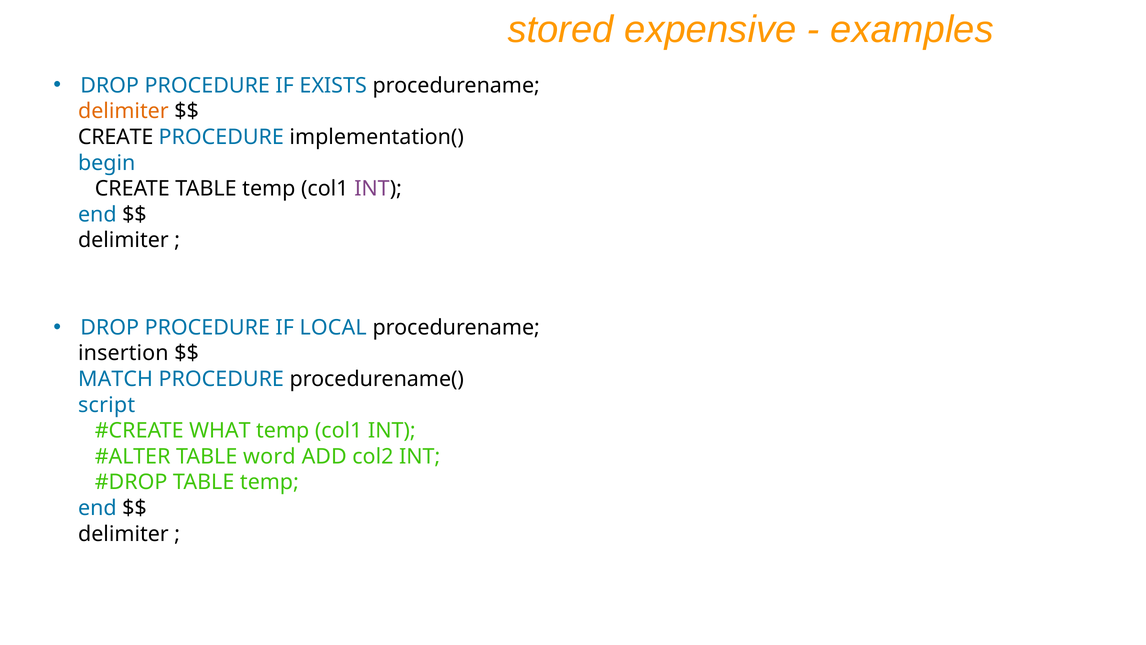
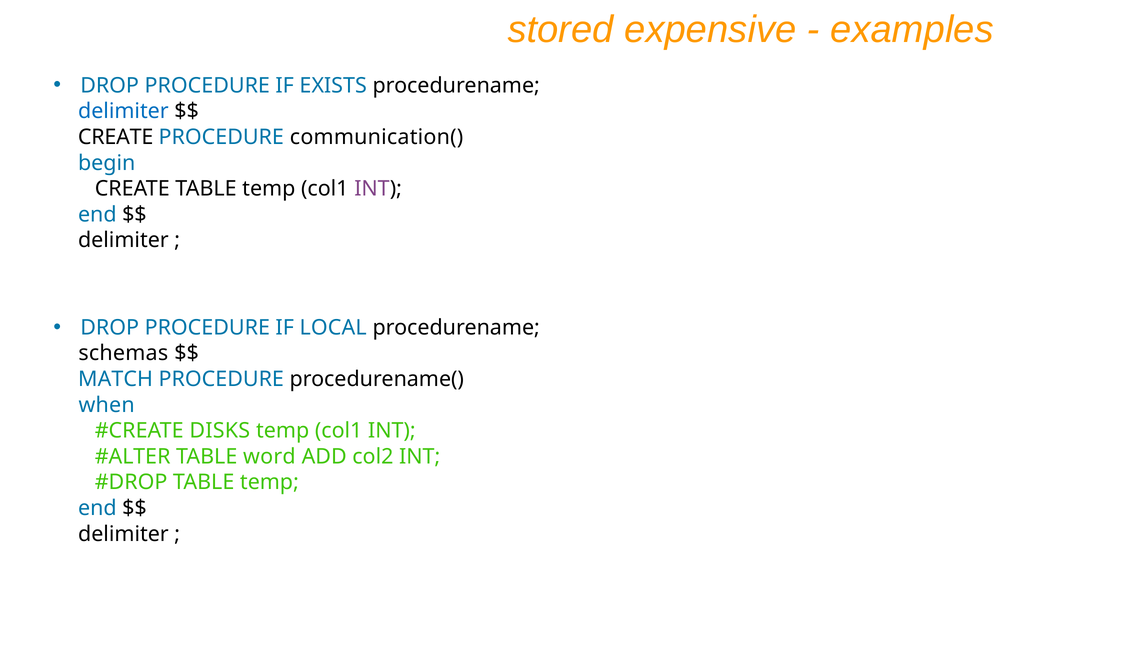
delimiter colour: orange -> blue (123, 111)
implementation(: implementation( -> communication( (377, 137)
insertion: insertion -> schemas (123, 353)
script: script -> when (107, 405)
WHAT: WHAT -> DISKS (220, 431)
